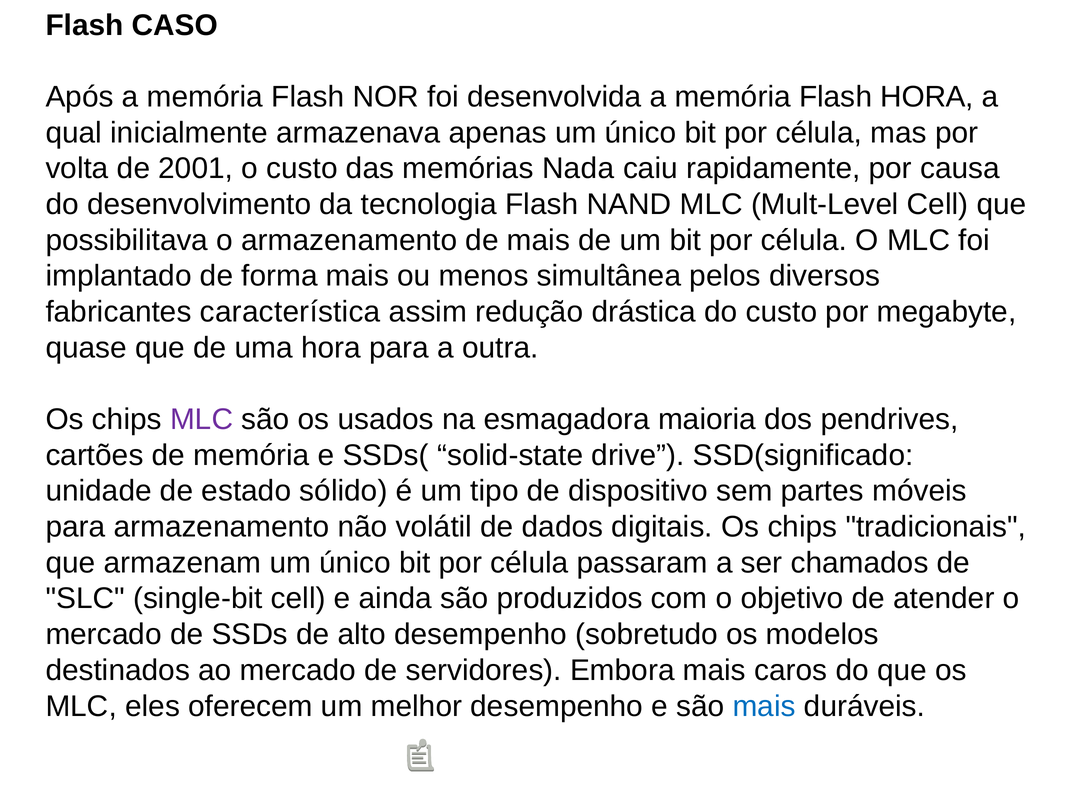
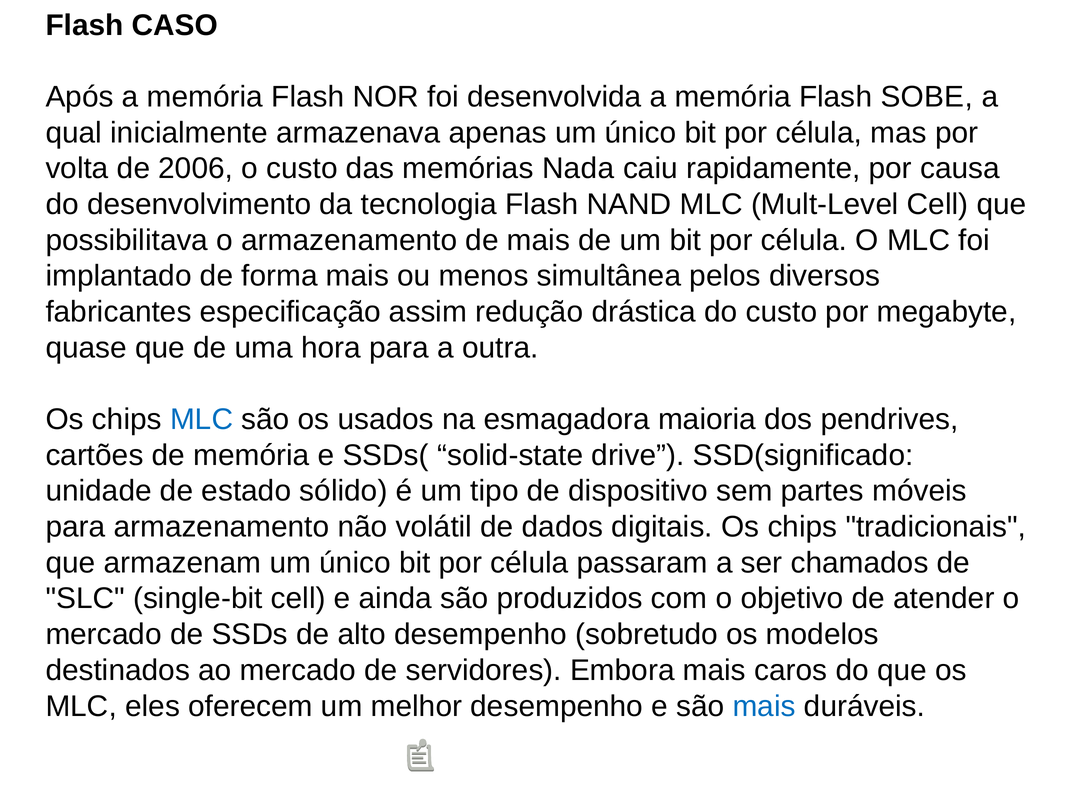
Flash HORA: HORA -> SOBE (927, 97)
2001: 2001 -> 2006 (196, 168)
característica: característica -> especificação (290, 312)
MLC colour: purple -> blue (202, 419)
